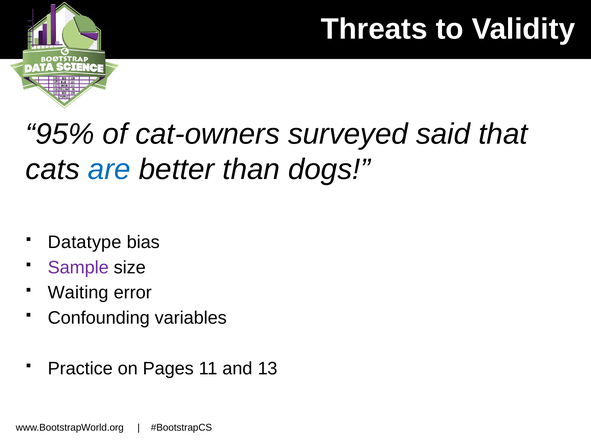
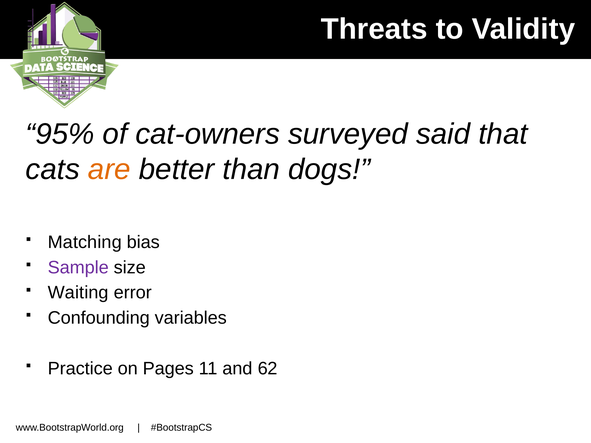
are colour: blue -> orange (109, 170)
Datatype: Datatype -> Matching (85, 242)
13: 13 -> 62 (268, 369)
